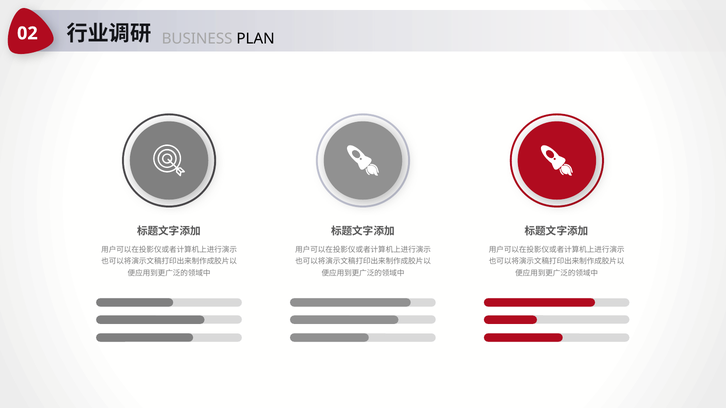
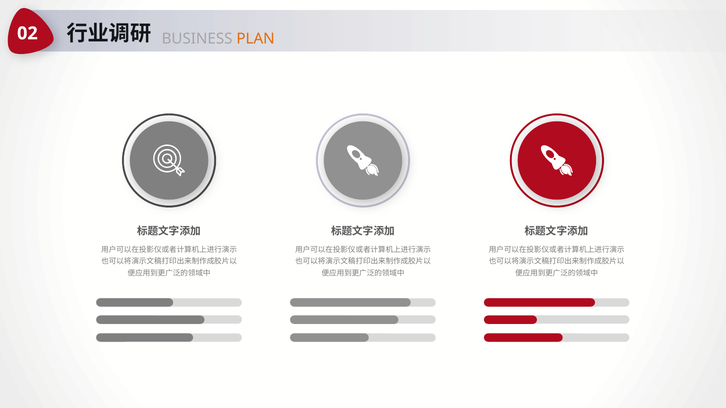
PLAN colour: black -> orange (256, 39)
